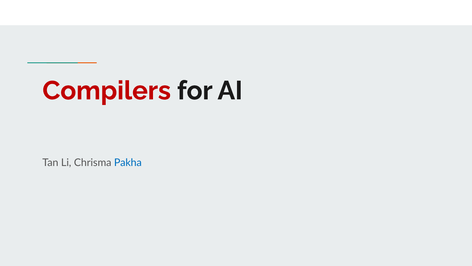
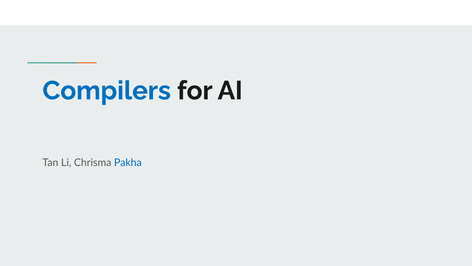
Compilers colour: red -> blue (107, 91)
